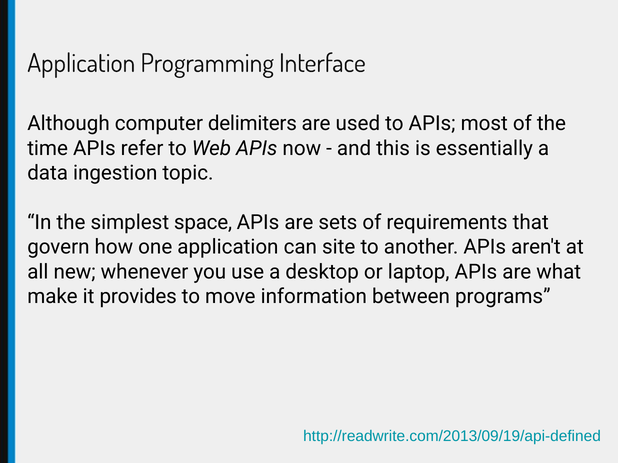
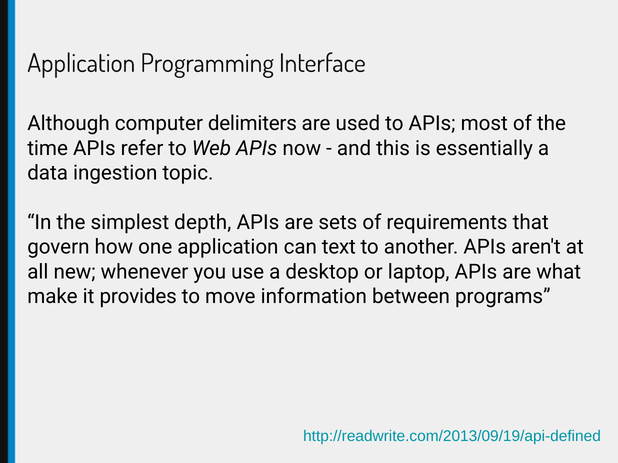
space: space -> depth (203, 223)
site: site -> text (339, 247)
